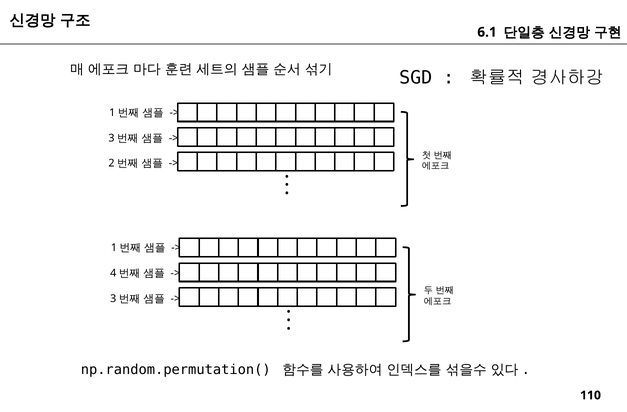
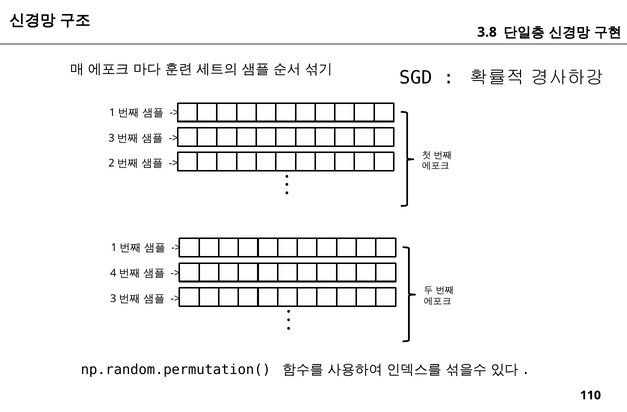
6.1: 6.1 -> 3.8 (487, 32)
